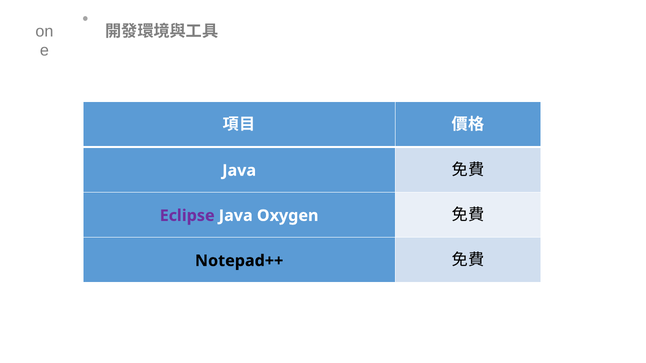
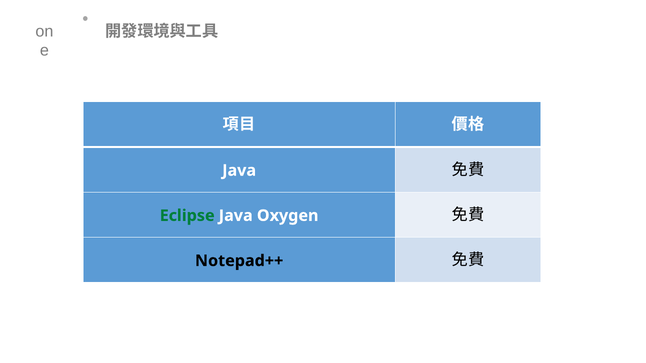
Eclipse colour: purple -> green (187, 216)
